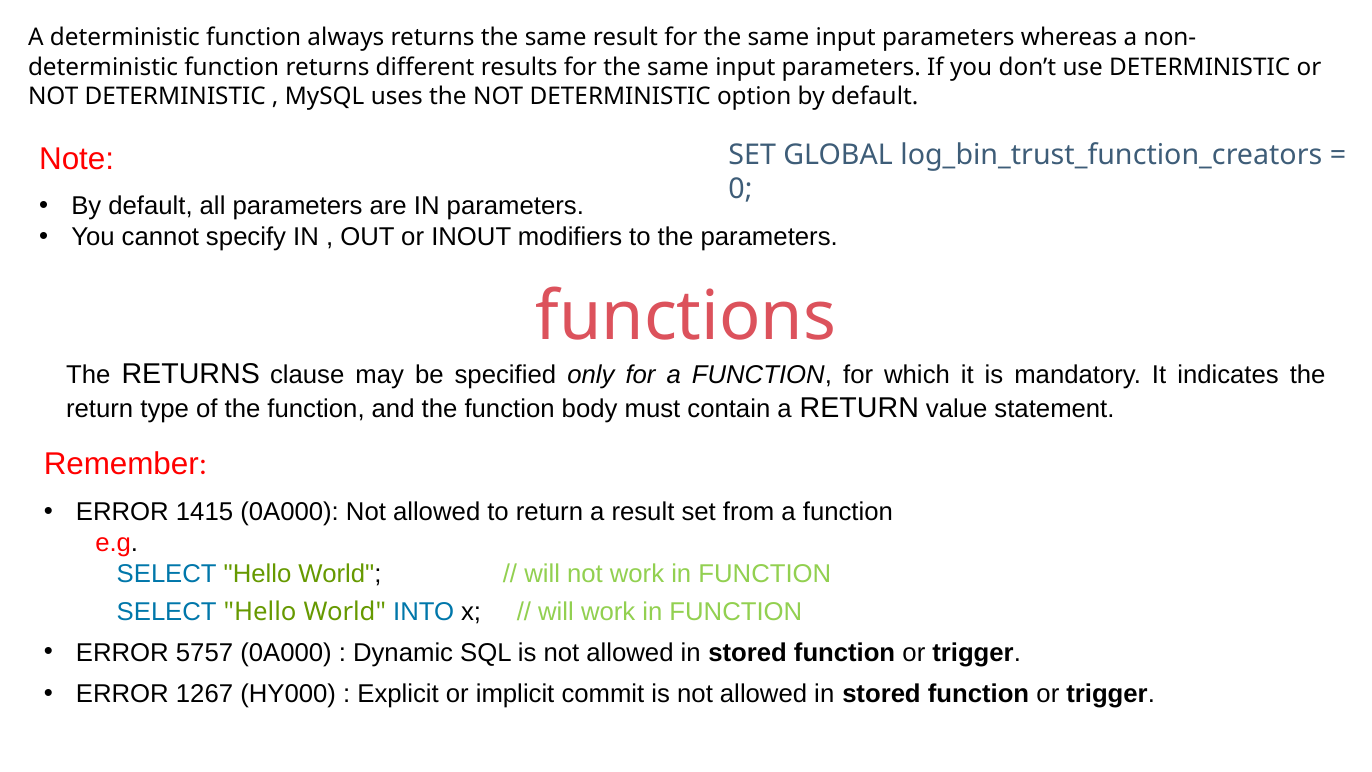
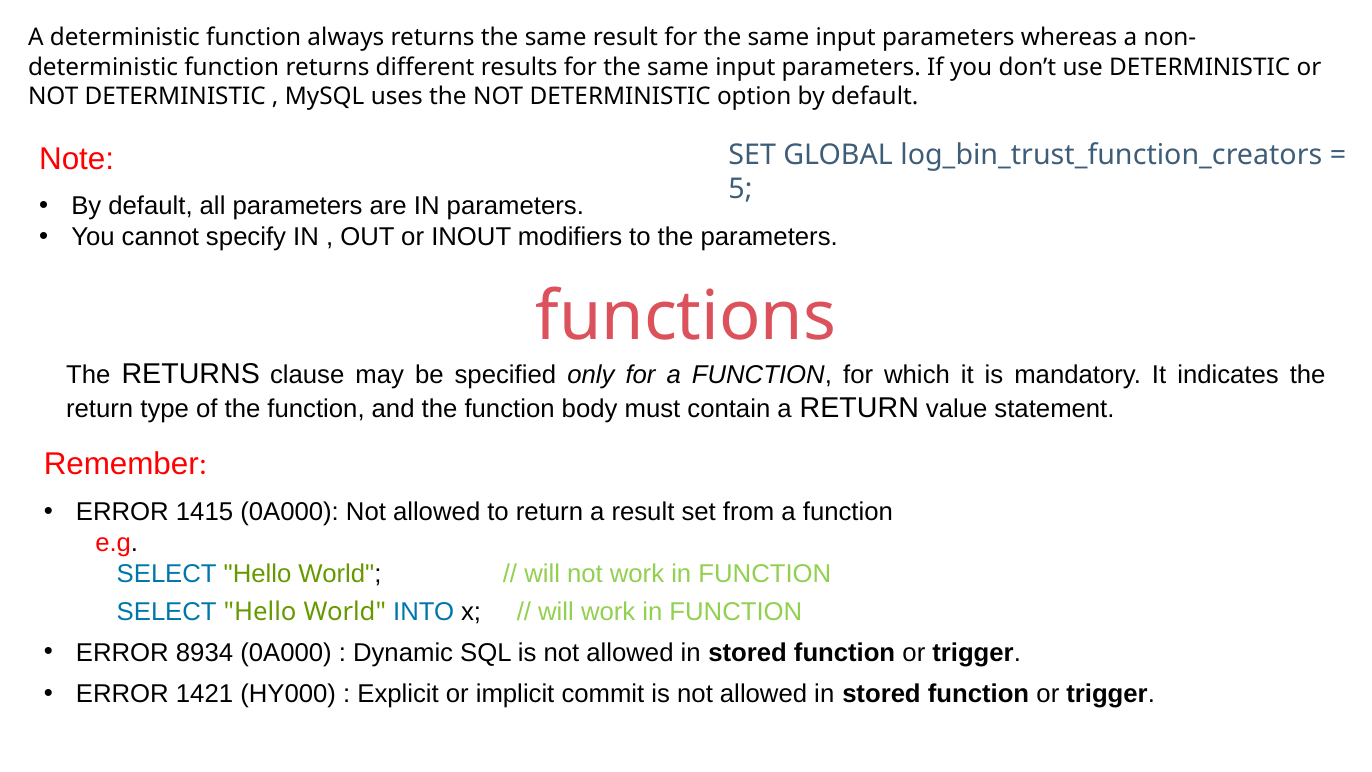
0: 0 -> 5 (740, 189)
5757: 5757 -> 8934 (205, 652)
1267: 1267 -> 1421 (205, 694)
